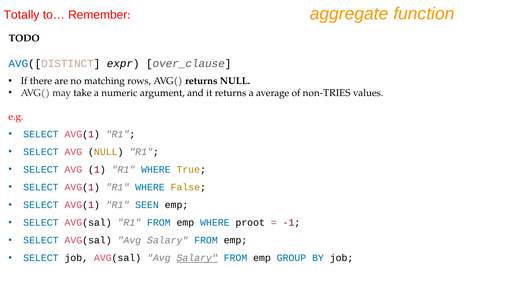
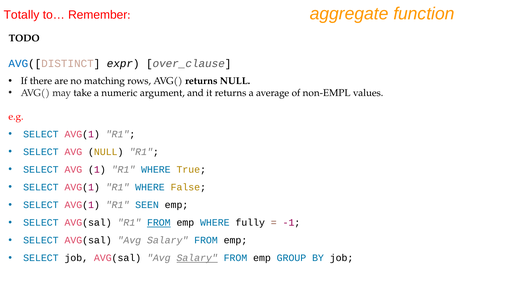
non-TRIES: non-TRIES -> non-EMPL (327, 93)
FROM underline: none -> present (159, 222)
proot: proot -> fully (250, 222)
